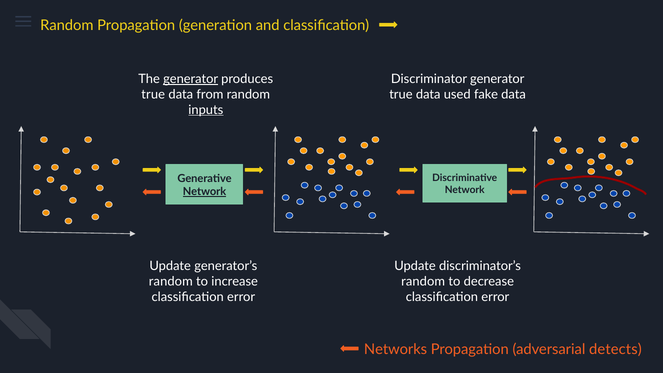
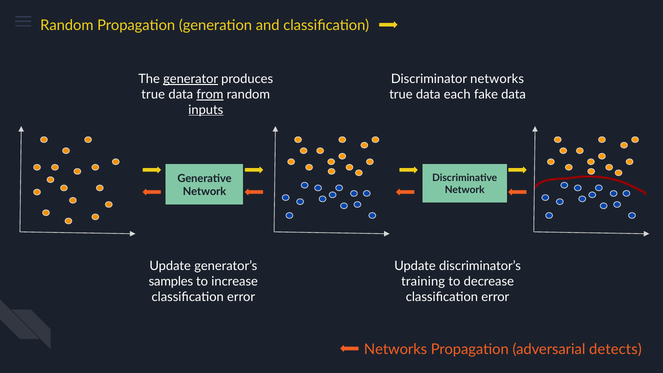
Discriminator generator: generator -> networks (497, 79)
from underline: none -> present (210, 94)
used: used -> each (457, 94)
Network underline: present -> none (204, 192)
random: random -> samples (171, 281)
random: random -> training (423, 281)
